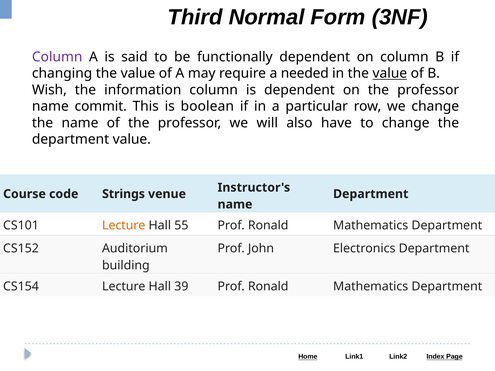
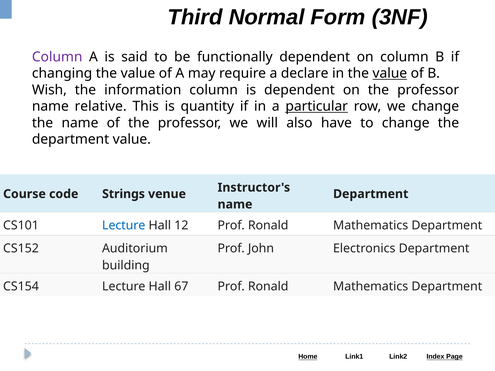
needed: needed -> declare (305, 74)
commit: commit -> relative (101, 107)
boolean: boolean -> quantity (207, 107)
particular underline: none -> present (317, 107)
Lecture colour: orange -> blue (124, 226)
55: 55 -> 12 (181, 226)
39: 39 -> 67 (181, 287)
